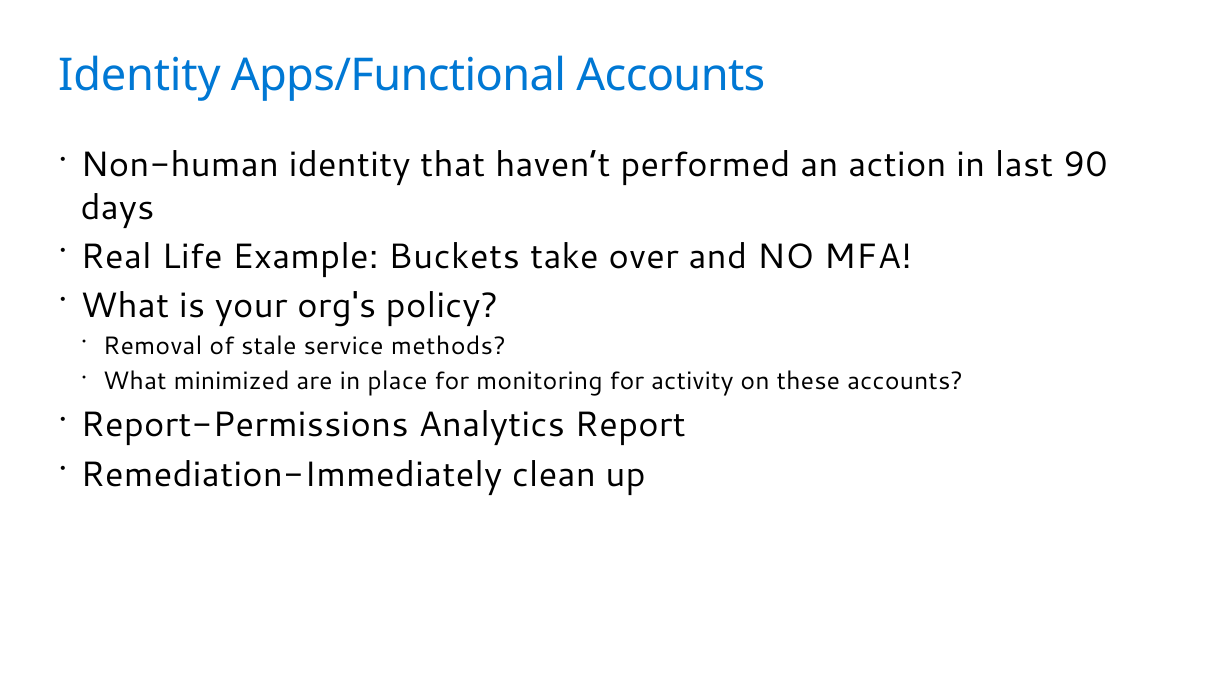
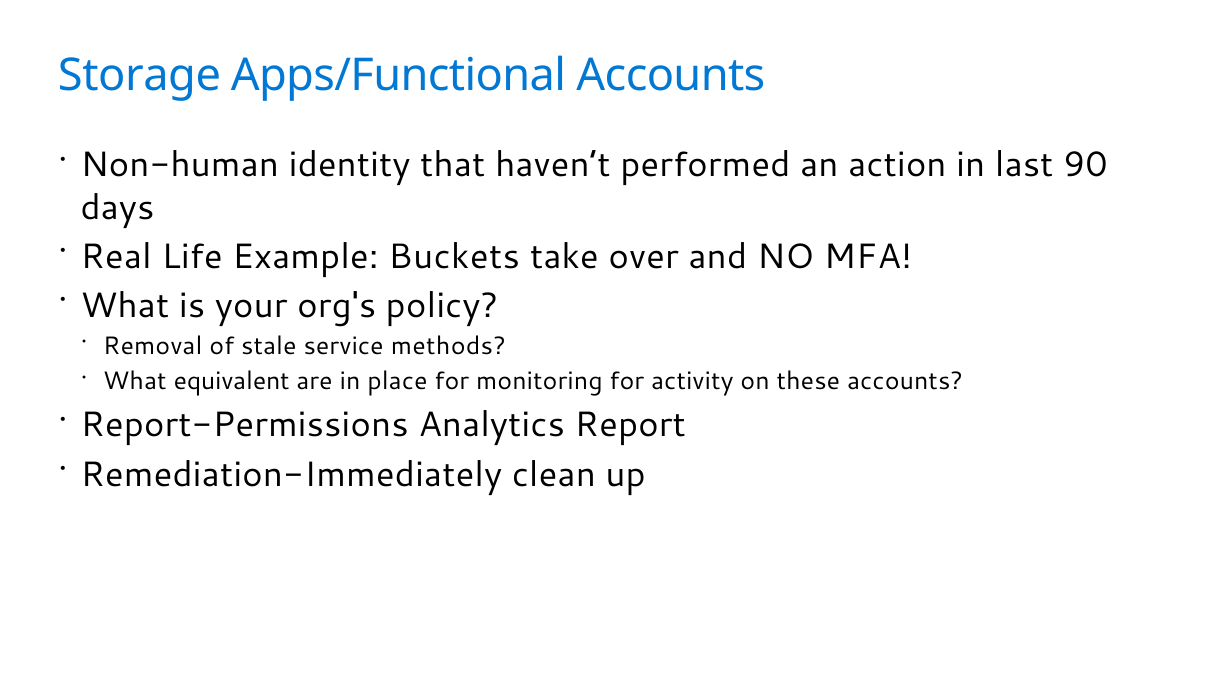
Identity: Identity -> Storage (139, 75)
minimized: minimized -> equivalent (232, 381)
